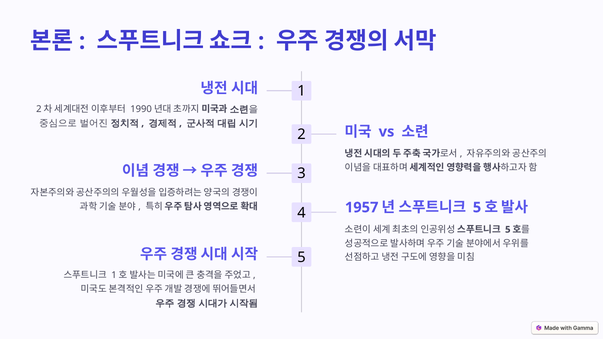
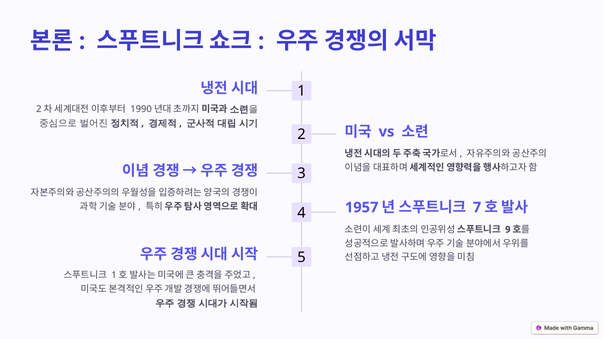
5: 5 -> 7 (477, 208)
5: 5 -> 9 (508, 230)
